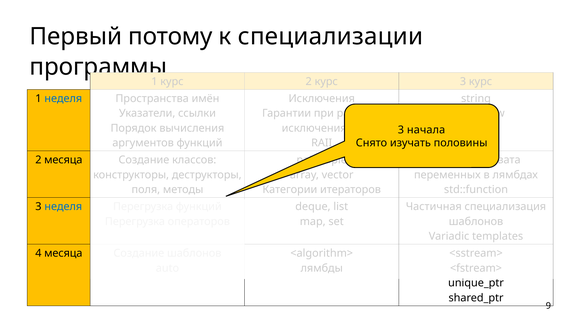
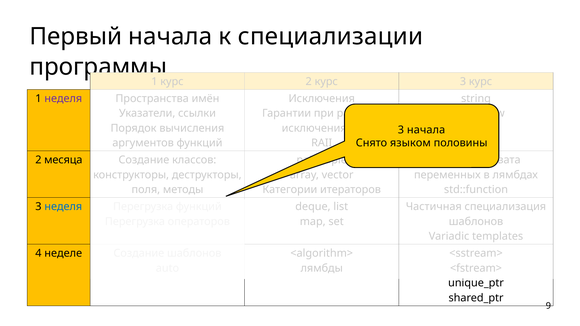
Первый потому: потому -> начала (170, 37)
неделя colour: blue -> purple (63, 99)
изучать: изучать -> языком (410, 143)
4 месяца: месяца -> неделе (63, 254)
